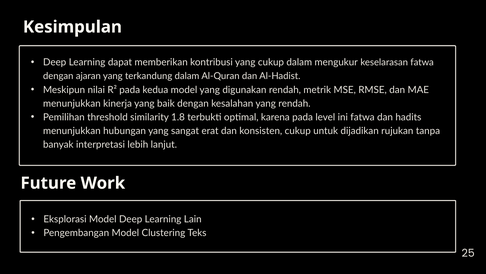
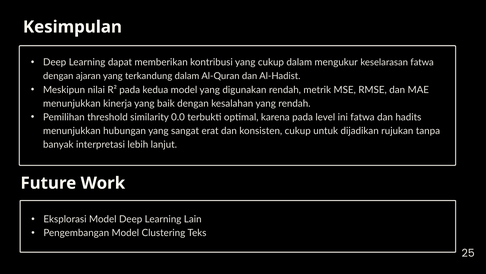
1.8: 1.8 -> 0.0 (178, 117)
